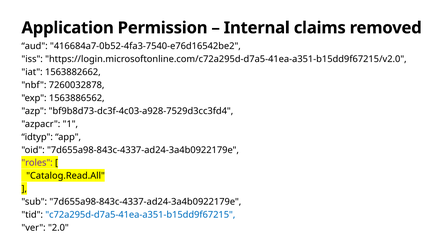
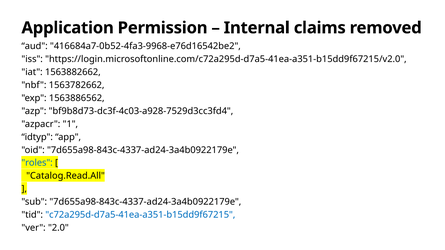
416684a7-0b52-4fa3-7540-e76d16542be2: 416684a7-0b52-4fa3-7540-e76d16542be2 -> 416684a7-0b52-4fa3-9968-e76d16542be2 (145, 46)
7260032878: 7260032878 -> 1563782662 (77, 85)
roles colour: purple -> blue (37, 163)
